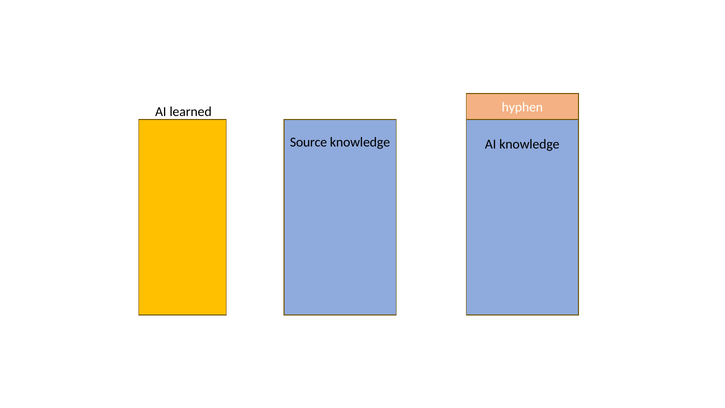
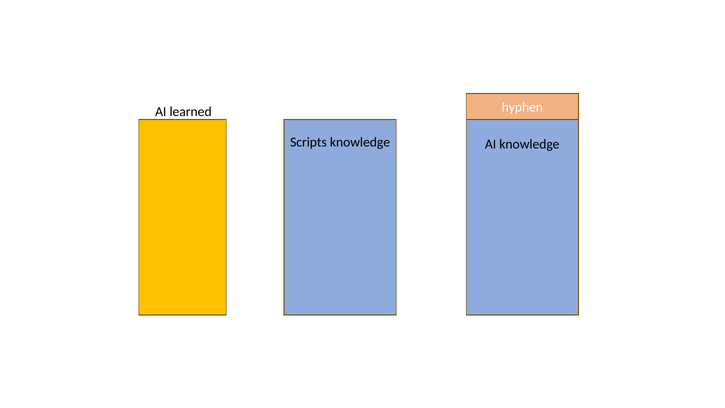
Source: Source -> Scripts (308, 142)
